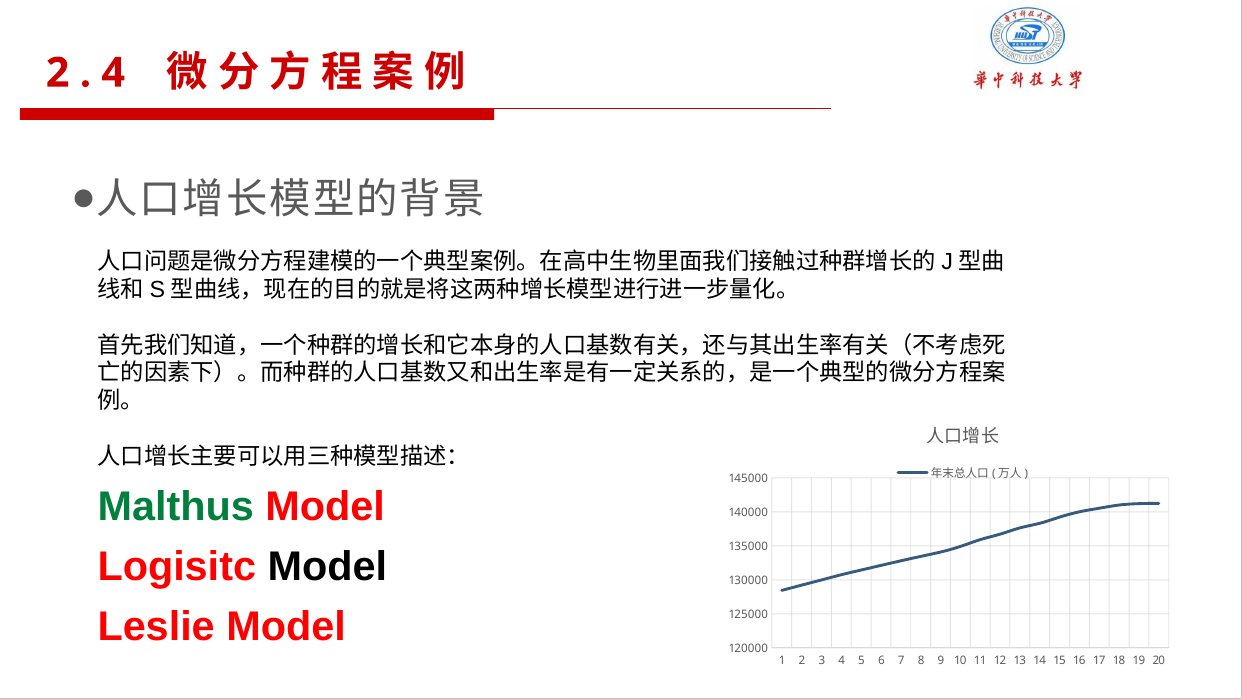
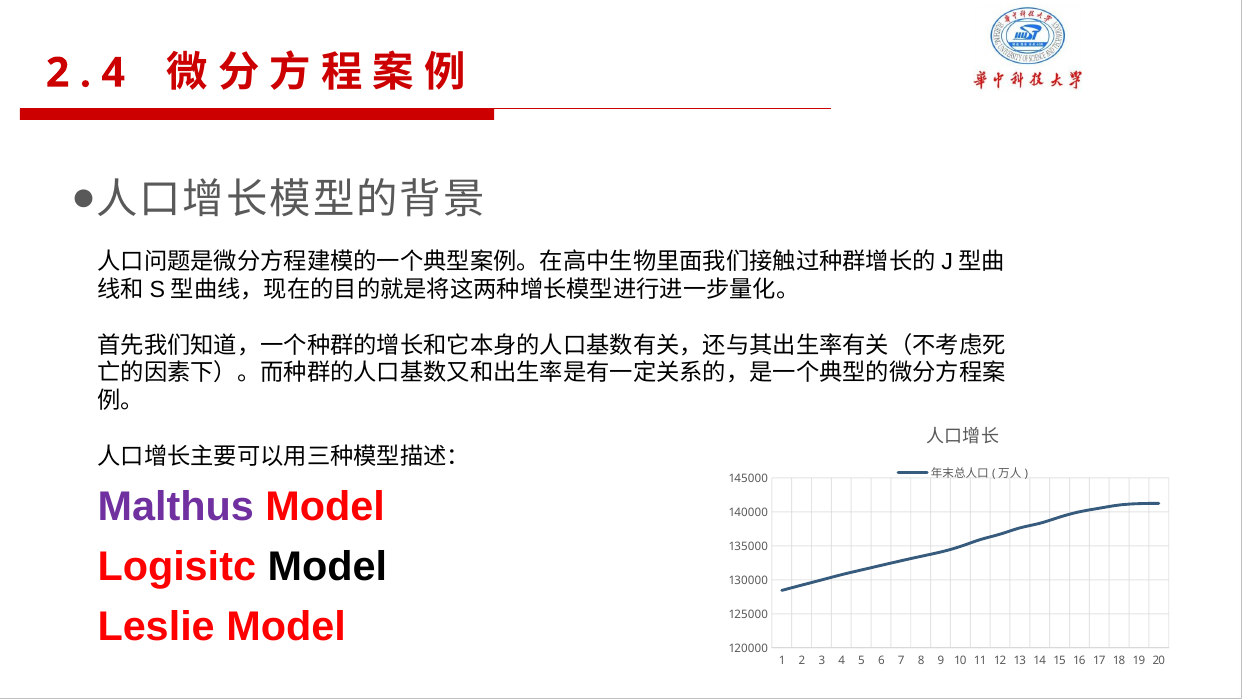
Malthus colour: green -> purple (176, 507)
